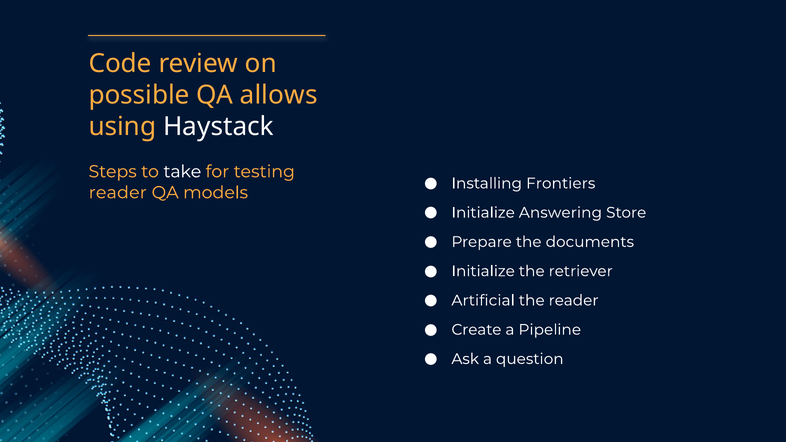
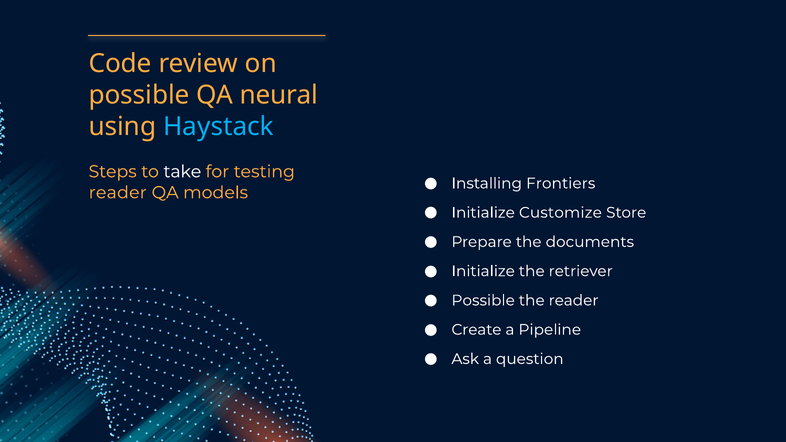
allows: allows -> neural (279, 95)
Haystack colour: white -> light blue (218, 127)
Answering: Answering -> Customize (560, 213)
Artificial: Artificial -> Possible (483, 301)
